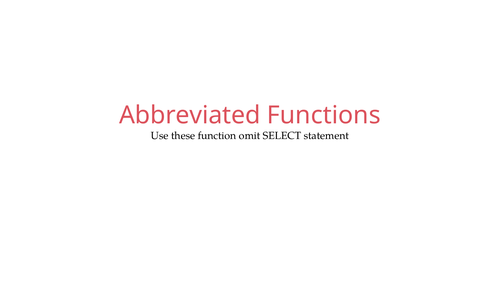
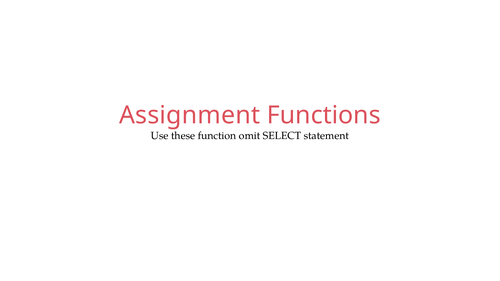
Abbreviated: Abbreviated -> Assignment (190, 115)
